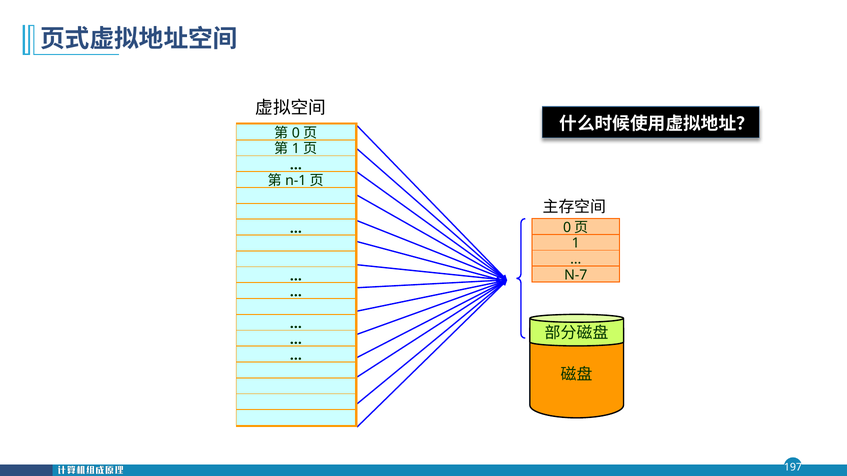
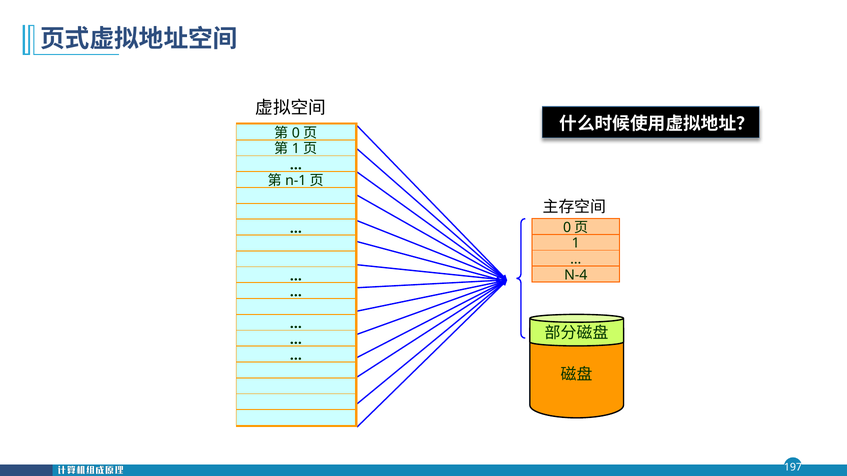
N-7: N-7 -> N-4 (576, 275)
